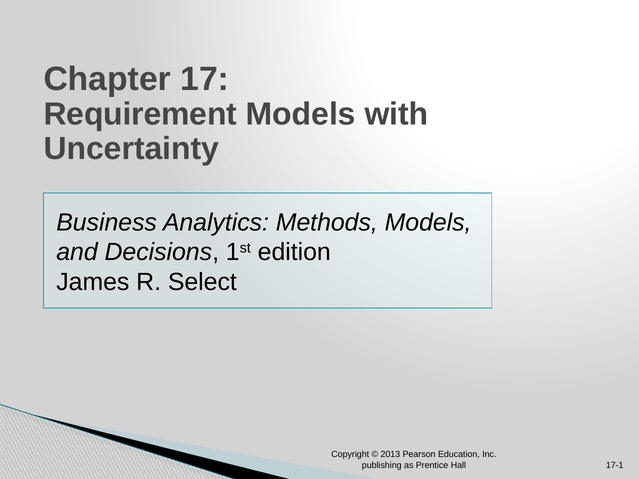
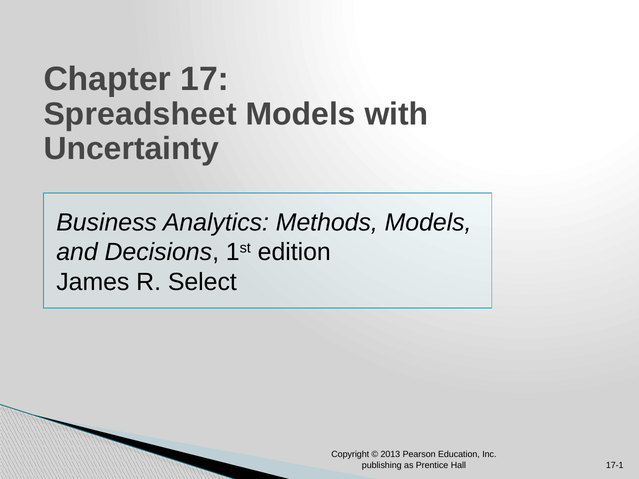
Requirement: Requirement -> Spreadsheet (140, 114)
